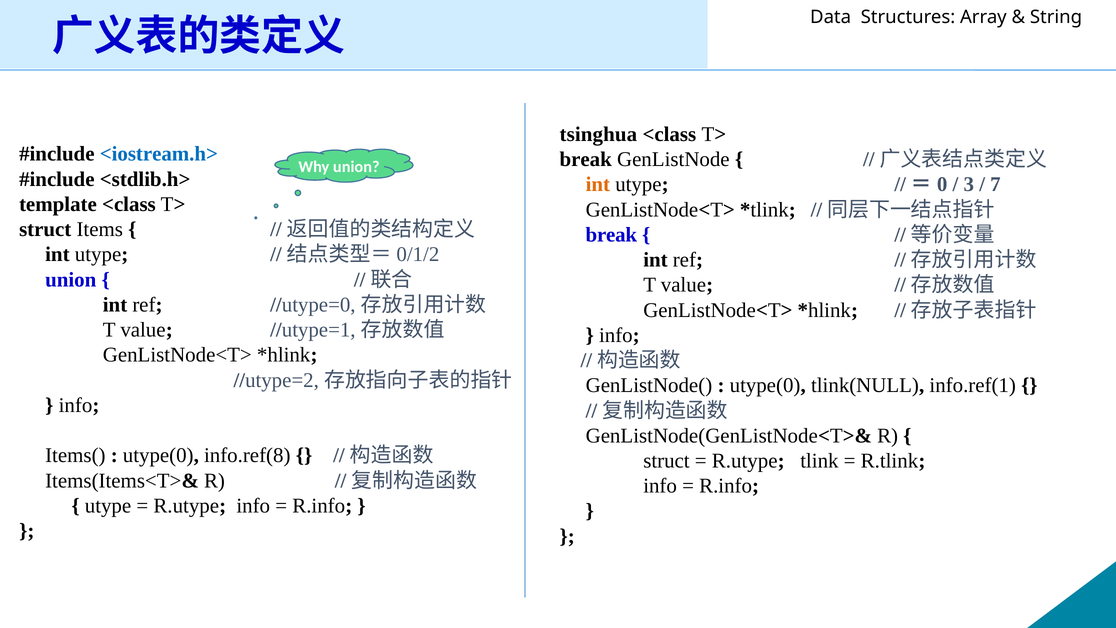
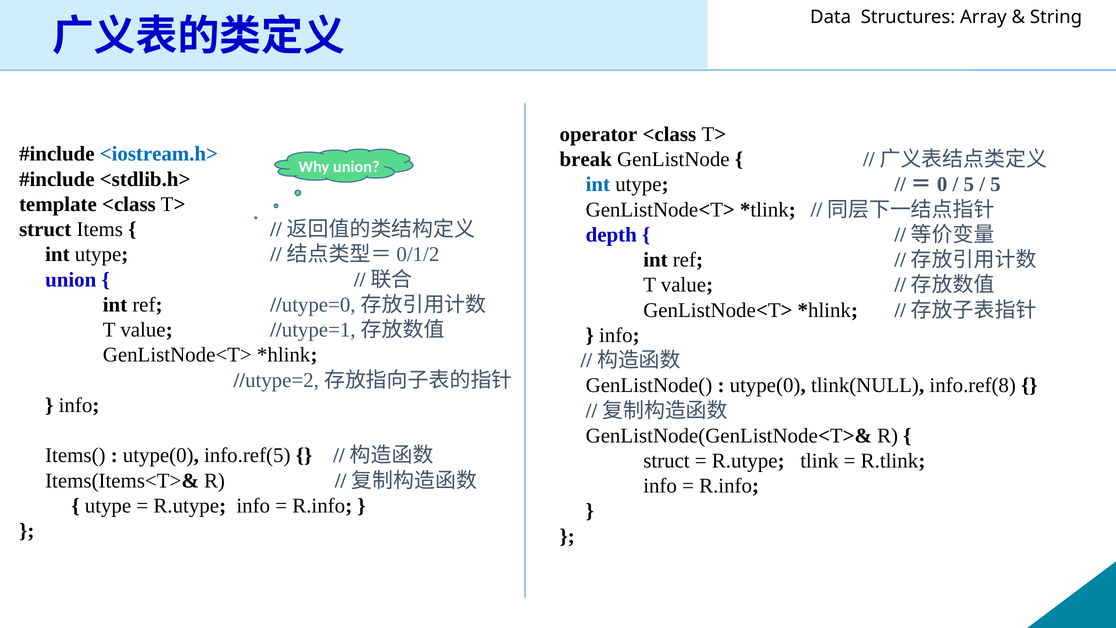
tsinghua: tsinghua -> operator (598, 134)
int colour: orange -> blue (598, 184)
3: 3 -> 5 (969, 184)
7: 7 -> 5 (995, 184)
break: break -> depth (611, 235)
info.ref(1: info.ref(1 -> info.ref(8 (973, 385)
info.ref(8: info.ref(8 -> info.ref(5 (247, 455)
